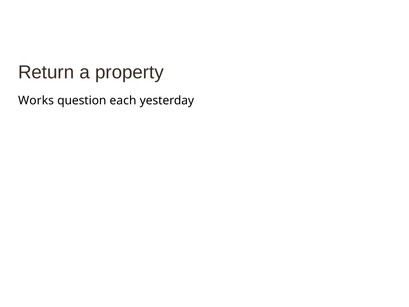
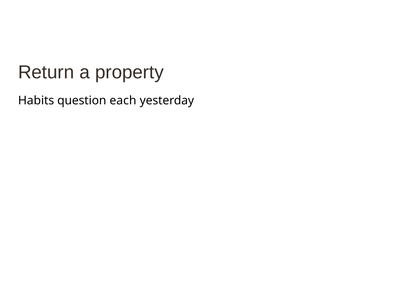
Works: Works -> Habits (36, 100)
